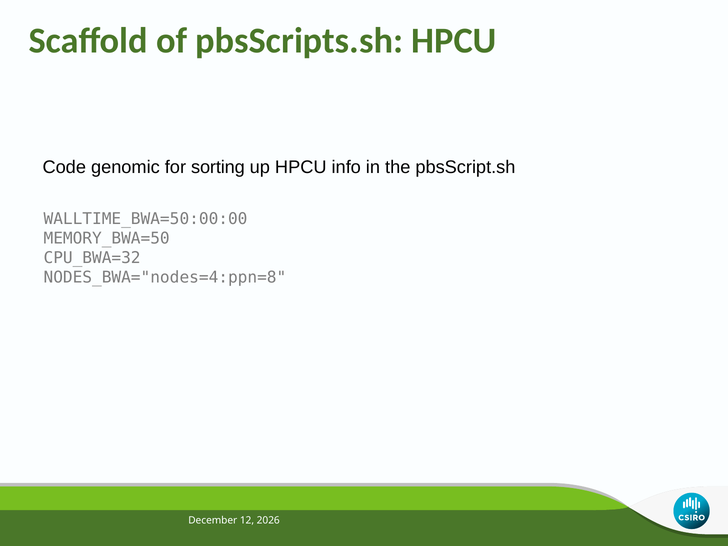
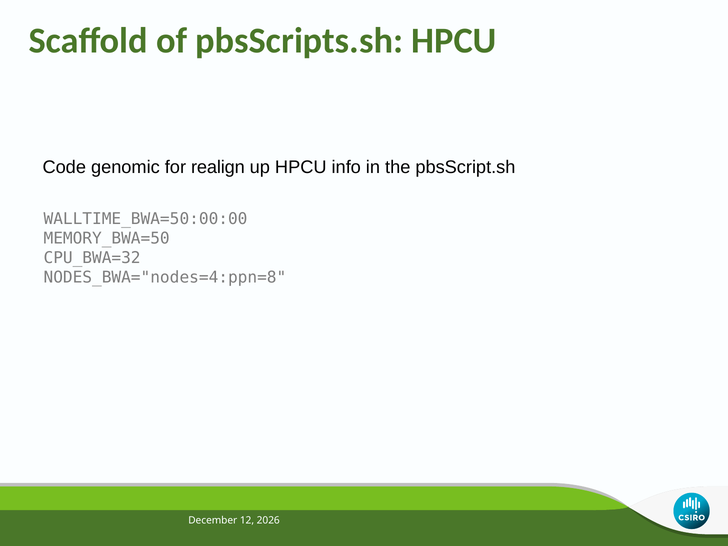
sorting: sorting -> realign (218, 167)
